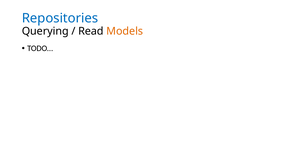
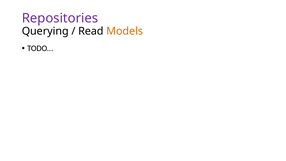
Repositories colour: blue -> purple (60, 18)
